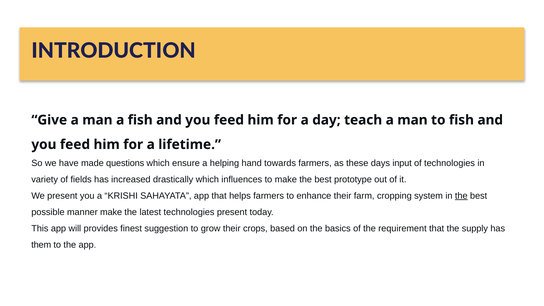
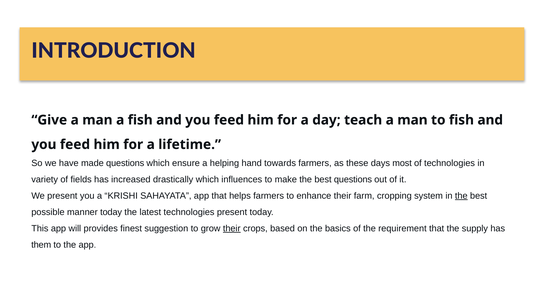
input: input -> most (402, 163)
best prototype: prototype -> questions (353, 180)
manner make: make -> today (111, 212)
their underline: none -> present (232, 228)
